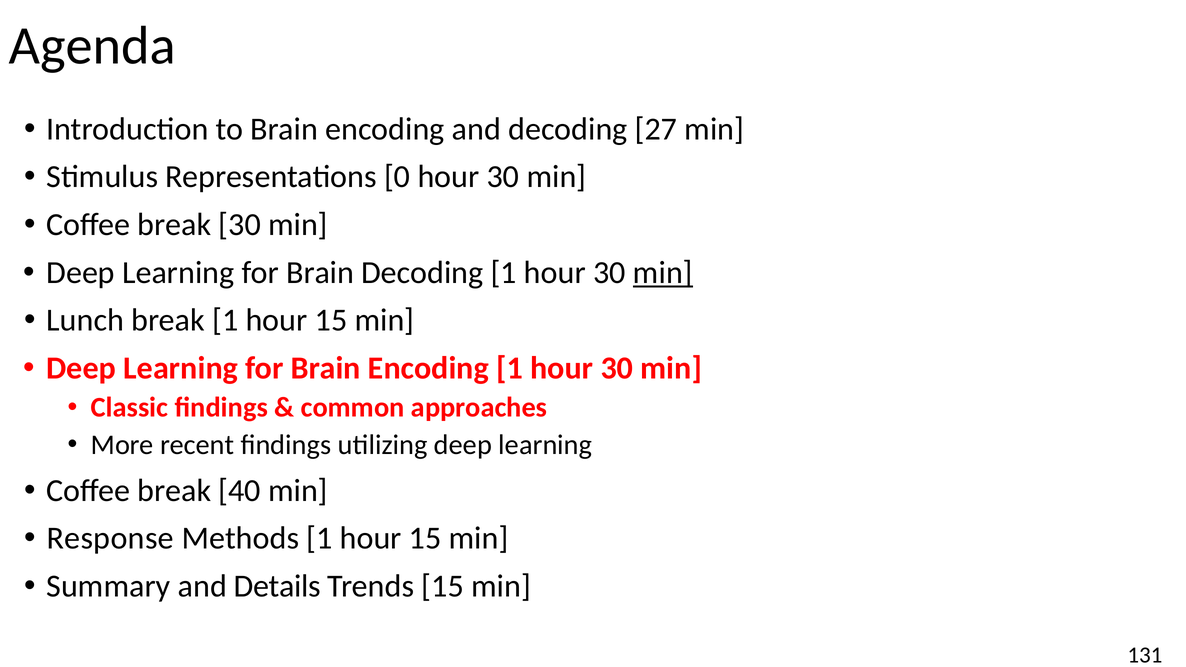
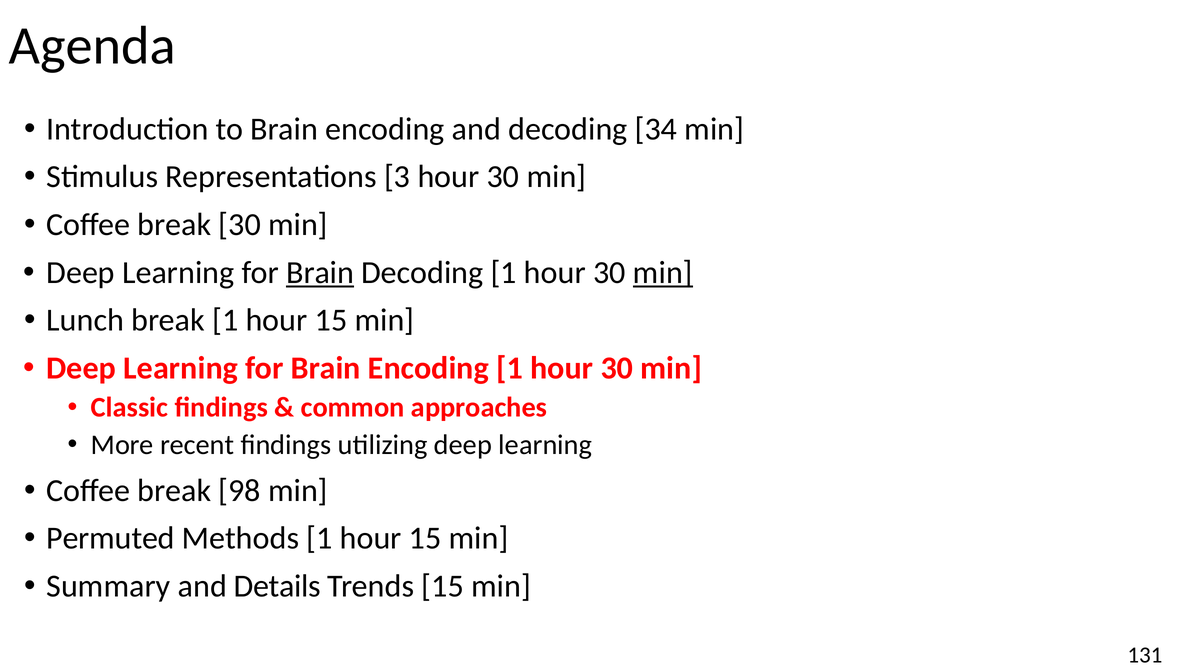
27: 27 -> 34 (656, 129)
0: 0 -> 3 (397, 177)
Brain underline: none -> present (320, 273)
40: 40 -> 98 (240, 491)
Response: Response -> Permuted (111, 538)
